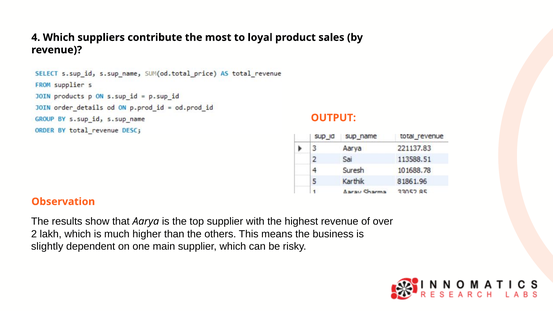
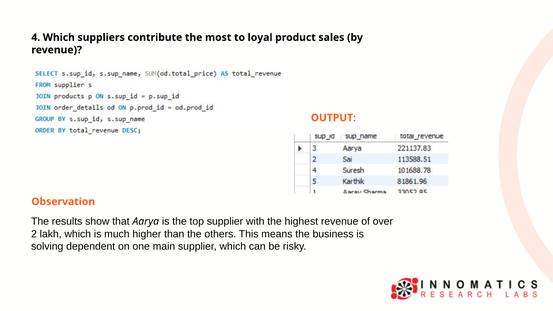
slightly: slightly -> solving (47, 246)
